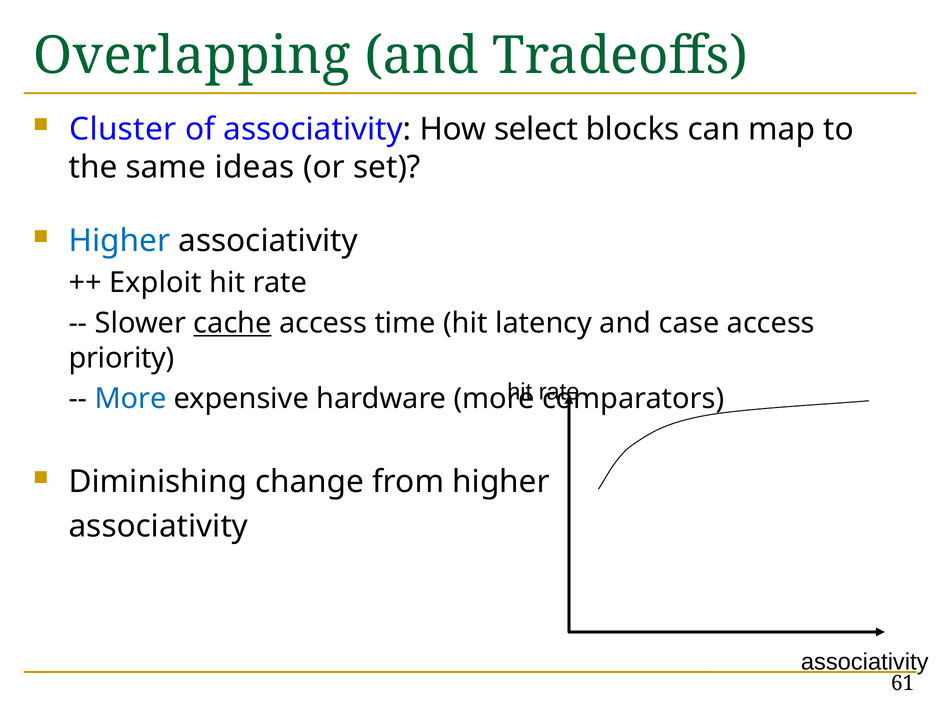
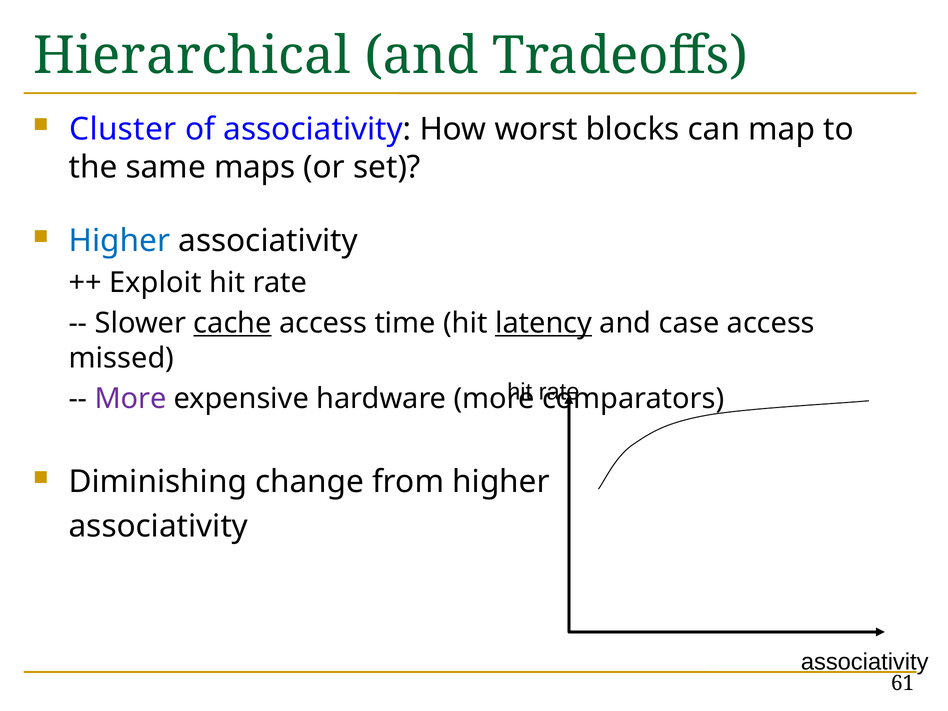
Overlapping: Overlapping -> Hierarchical (192, 56)
select: select -> worst (536, 129)
ideas: ideas -> maps (255, 167)
latency underline: none -> present (544, 323)
priority: priority -> missed (121, 358)
More colour: blue -> purple (131, 399)
